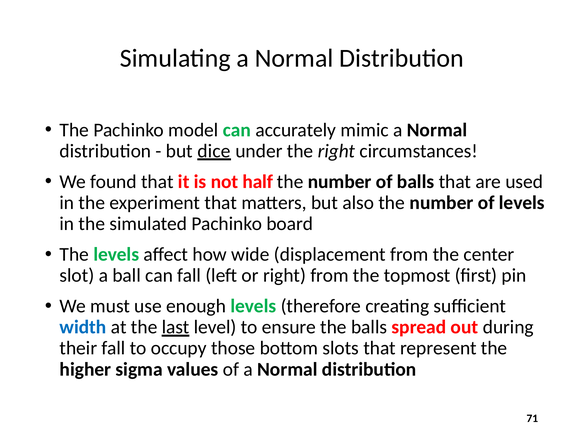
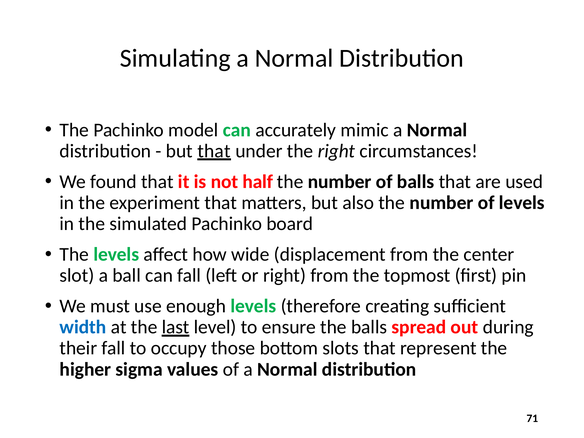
but dice: dice -> that (214, 151)
